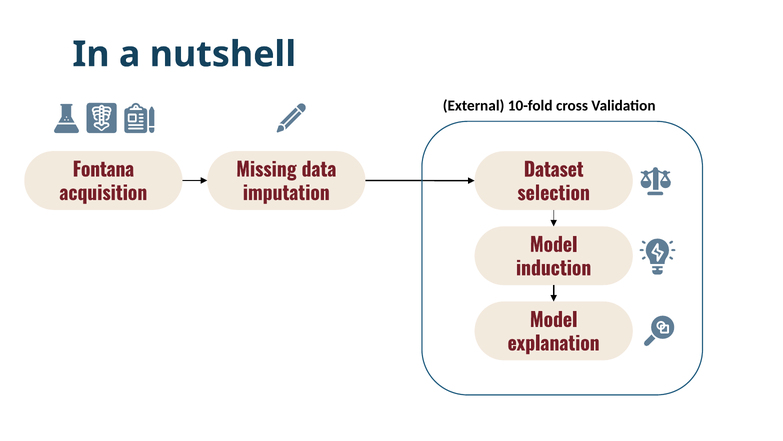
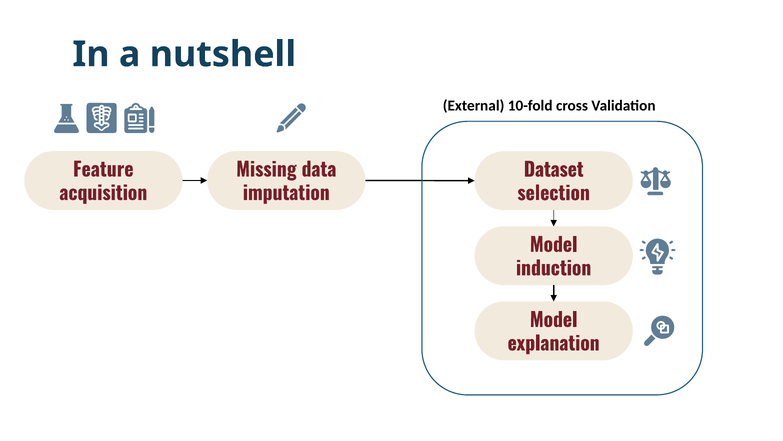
Fontana: Fontana -> Feature (103, 170)
